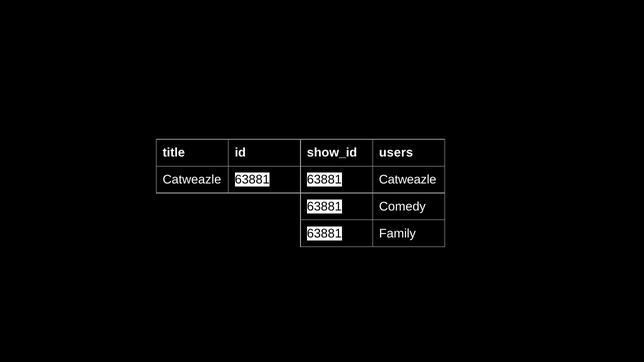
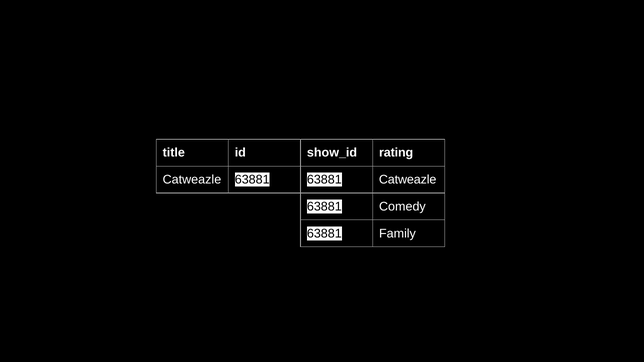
users: users -> rating (396, 153)
